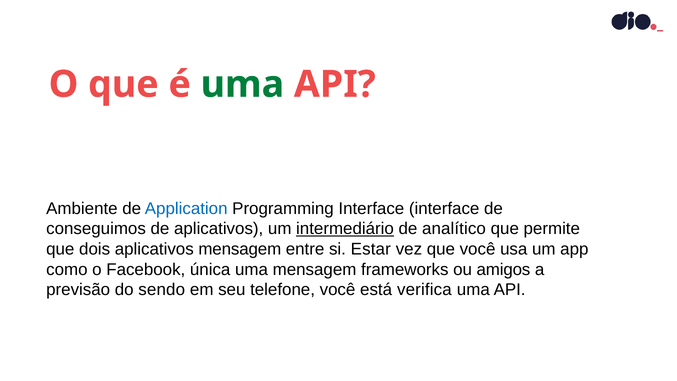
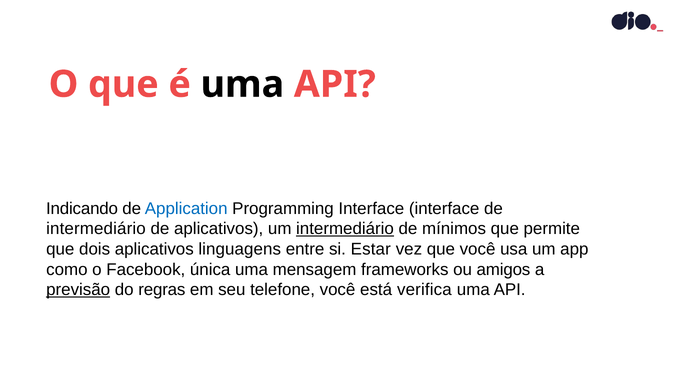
uma colour: green -> black (242, 84)
Ambiente: Ambiente -> Indicando (82, 208)
conseguimos: conseguimos -> intermediário (96, 229)
analítico: analítico -> mínimos (454, 229)
aplicativos mensagem: mensagem -> linguagens (240, 249)
previsão underline: none -> present (78, 290)
sendo: sendo -> regras (162, 290)
